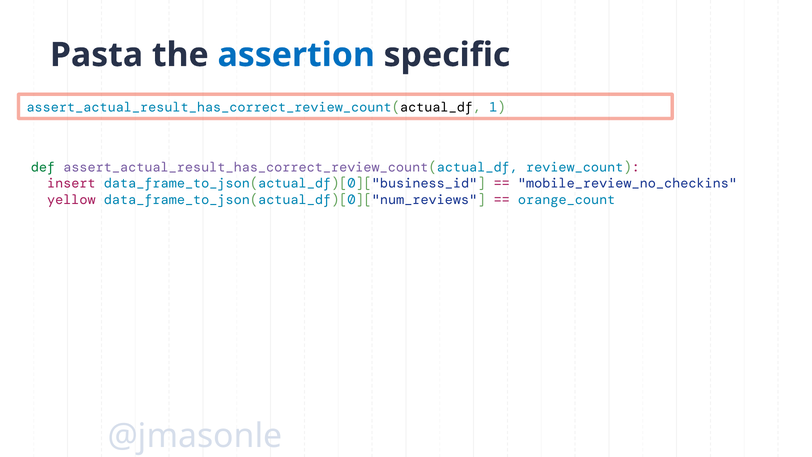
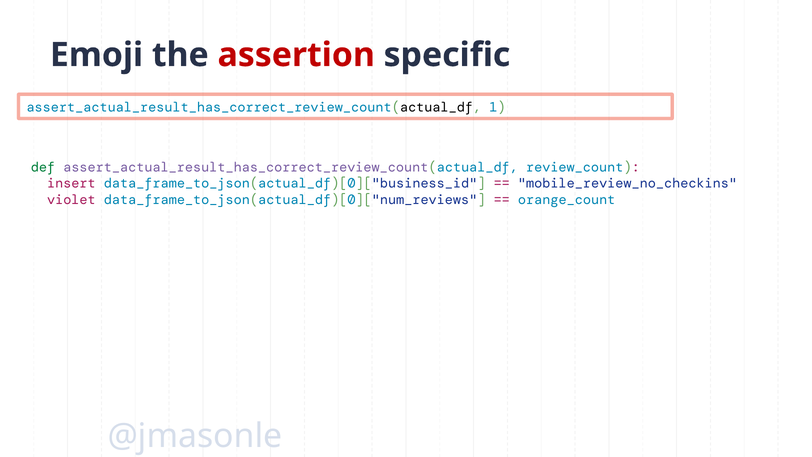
Pasta: Pasta -> Emoji (97, 55)
assertion colour: blue -> red (296, 55)
yellow: yellow -> violet (71, 200)
